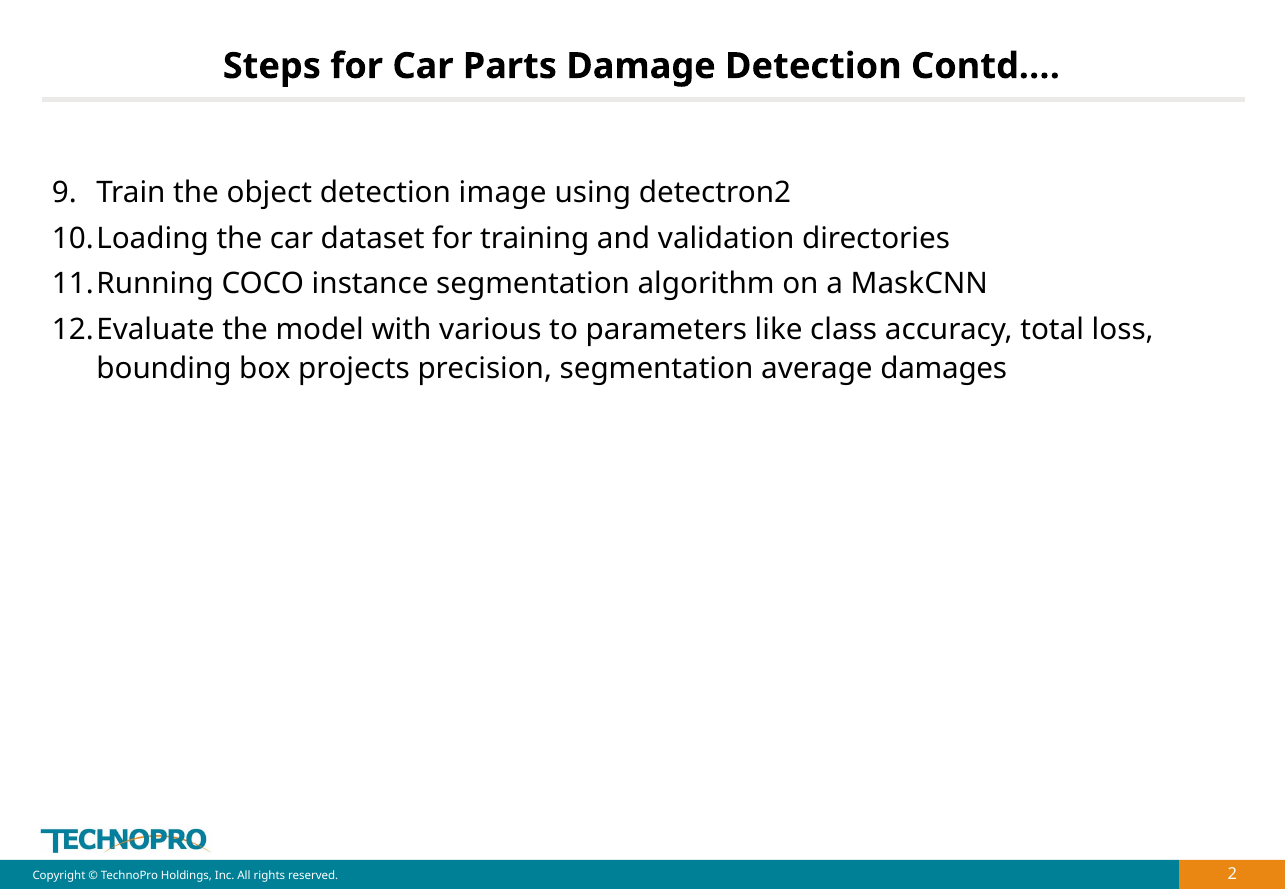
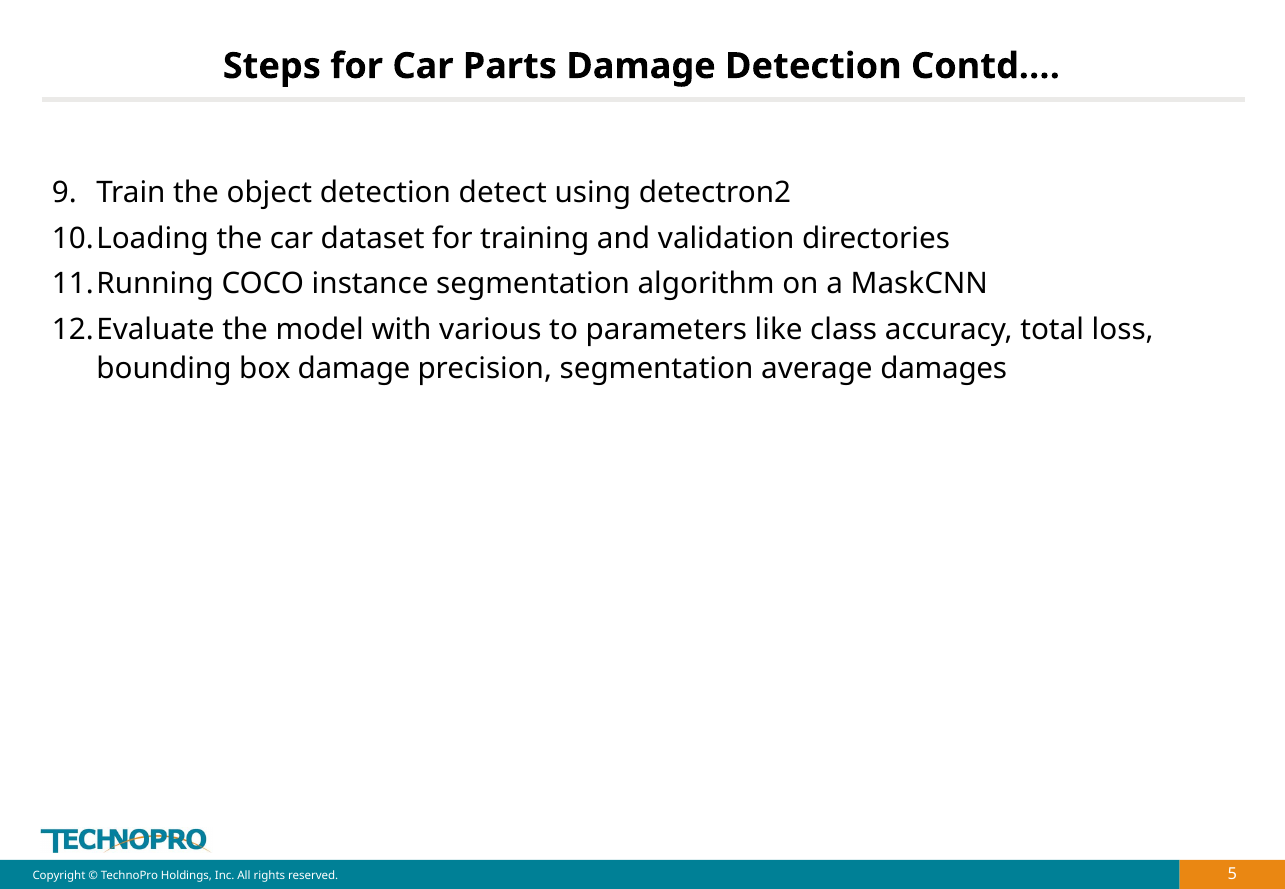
image: image -> detect (503, 193)
box projects: projects -> damage (354, 369)
2: 2 -> 5 (1232, 875)
